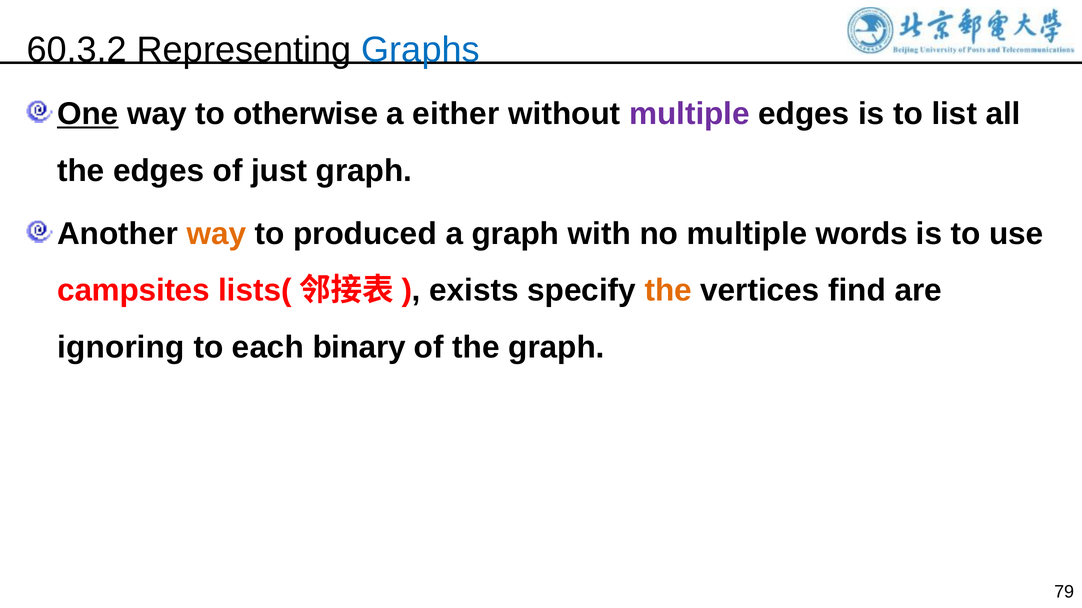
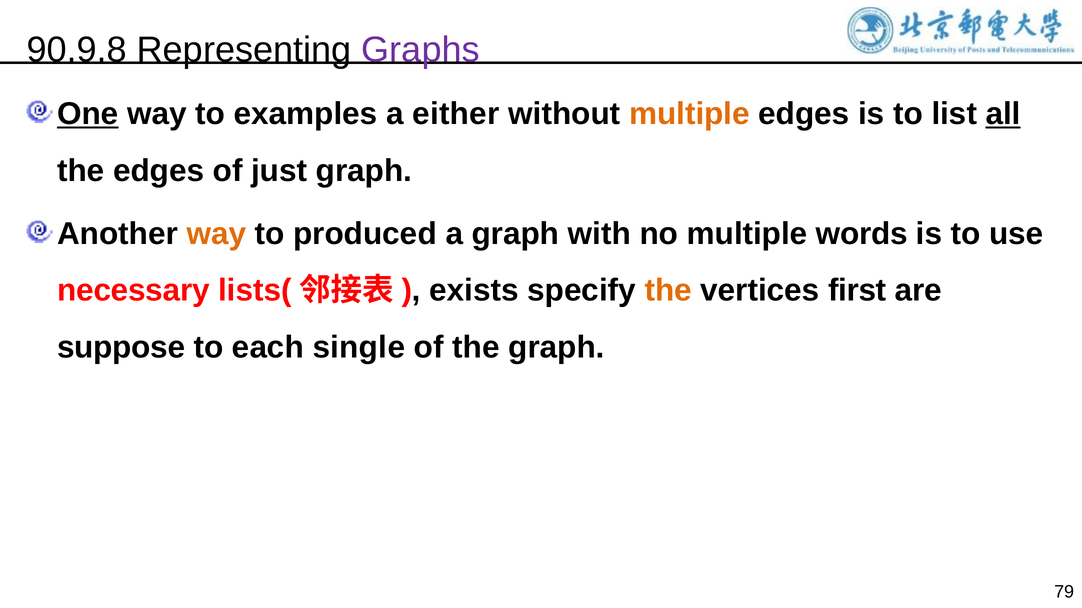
60.3.2: 60.3.2 -> 90.9.8 (77, 50)
Graphs colour: blue -> purple (421, 50)
otherwise: otherwise -> examples (306, 114)
multiple colour: purple -> orange (689, 114)
all underline: none -> present (1003, 114)
campsites: campsites -> necessary (133, 291)
find: find -> first (857, 291)
ignoring: ignoring -> suppose (121, 348)
binary: binary -> single (359, 348)
